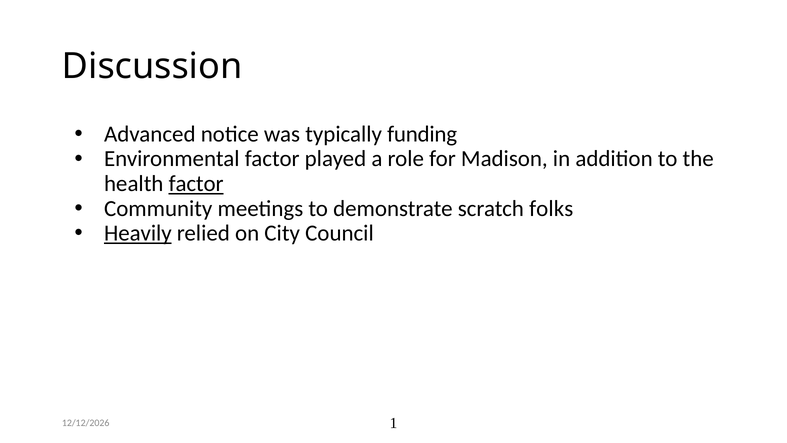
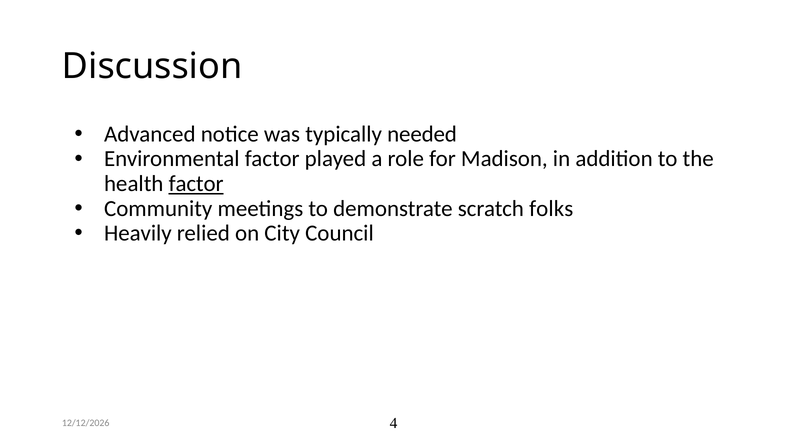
funding: funding -> needed (422, 134)
Heavily underline: present -> none (138, 233)
1: 1 -> 4 (394, 423)
